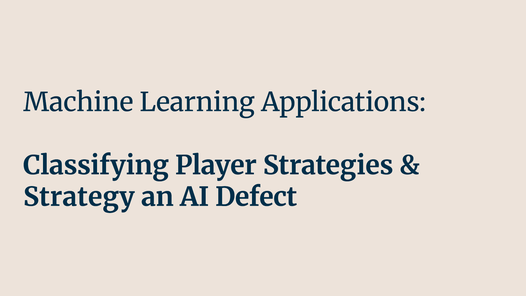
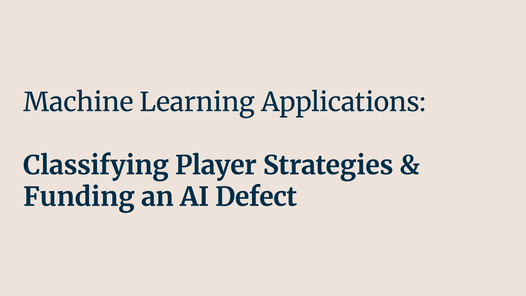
Strategy: Strategy -> Funding (79, 197)
